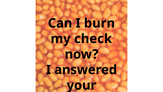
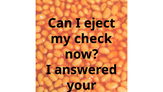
burn: burn -> eject (100, 23)
